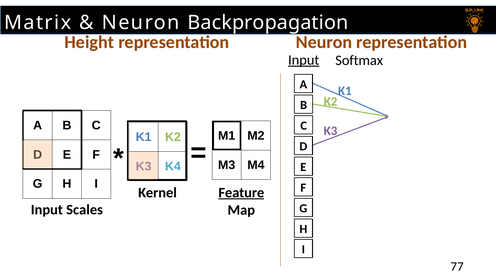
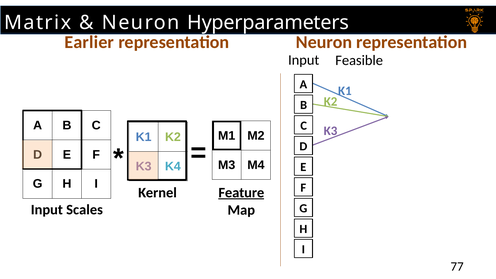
Backpropagation: Backpropagation -> Hyperparameters (268, 23)
Height: Height -> Earlier (89, 42)
Input underline: present -> none (304, 60)
Softmax: Softmax -> Feasible (359, 60)
